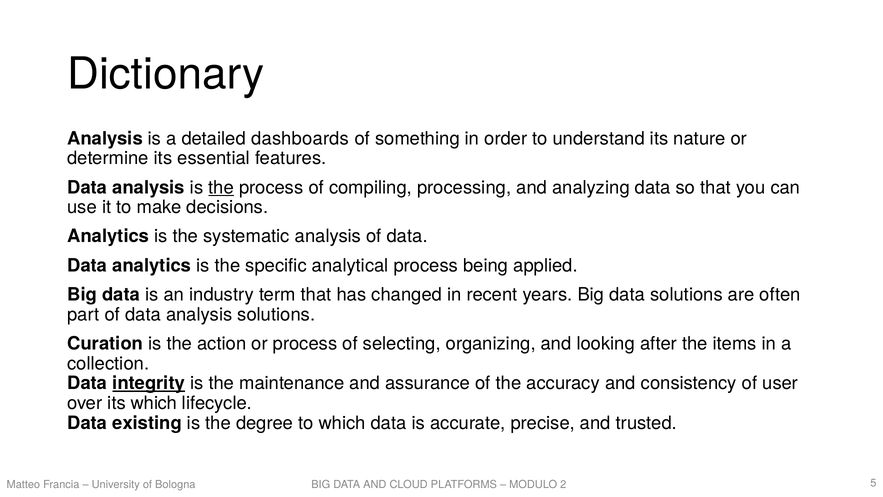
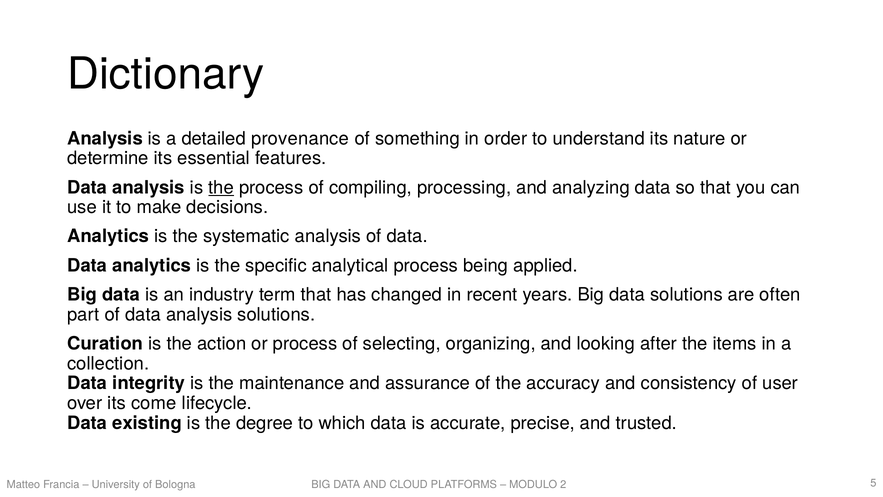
dashboards: dashboards -> provenance (300, 138)
integrity underline: present -> none (149, 383)
its which: which -> come (154, 403)
